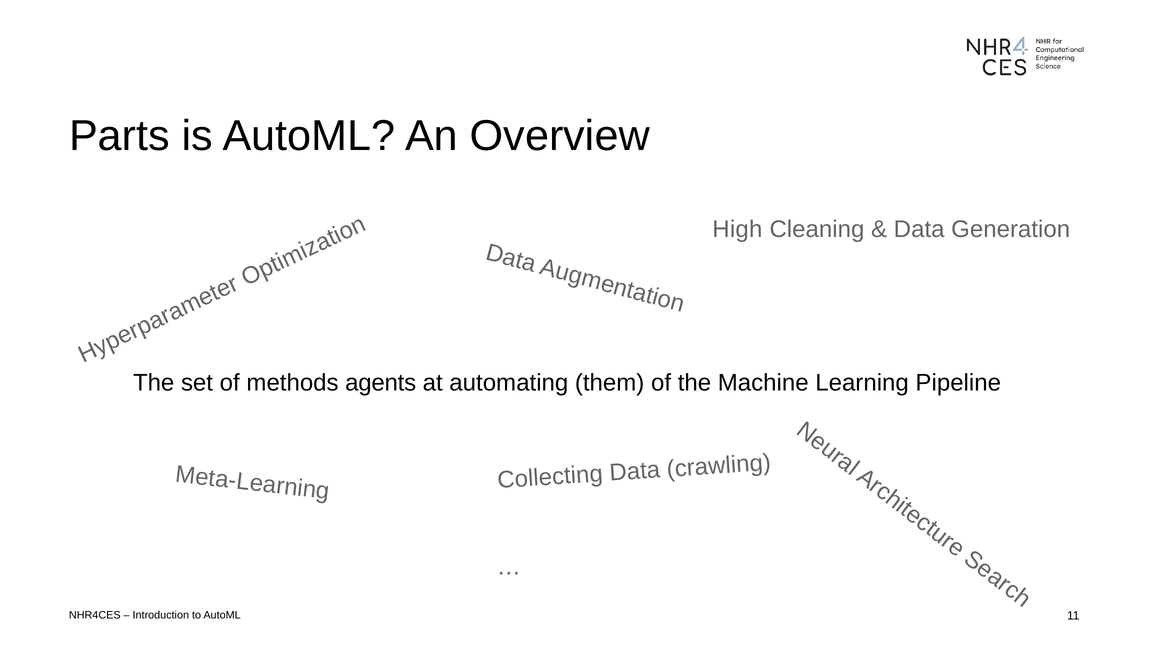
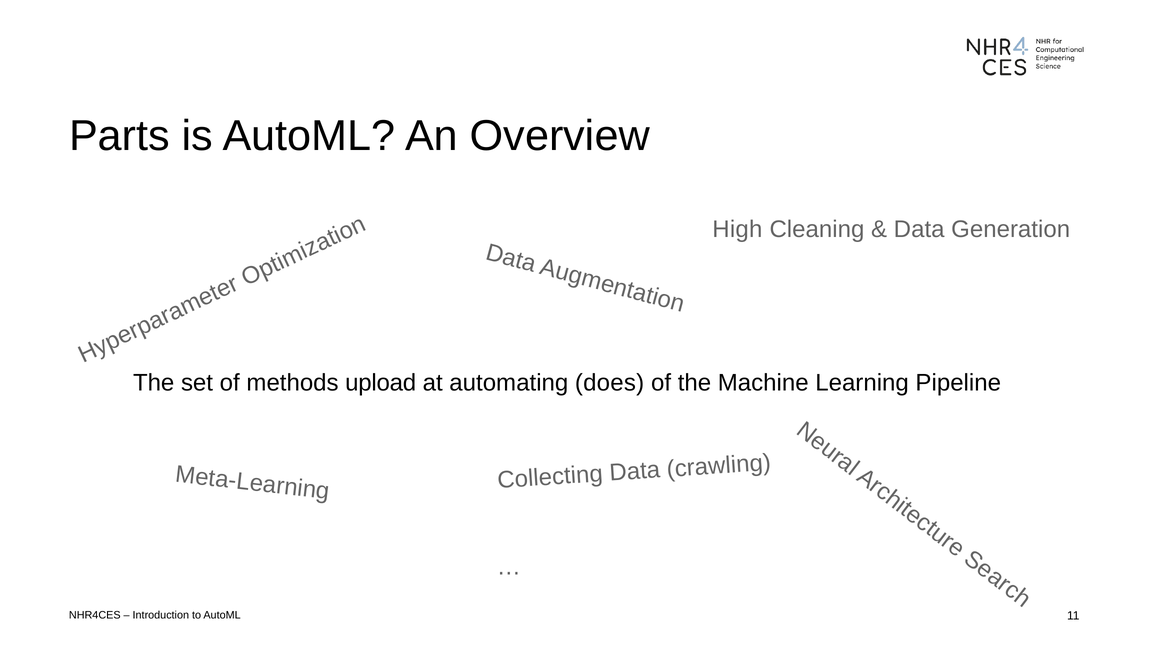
agents: agents -> upload (381, 383)
them: them -> does (610, 383)
